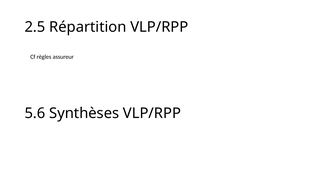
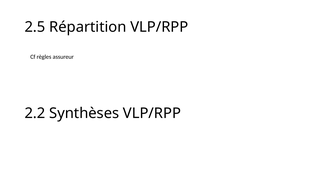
5.6: 5.6 -> 2.2 (35, 113)
